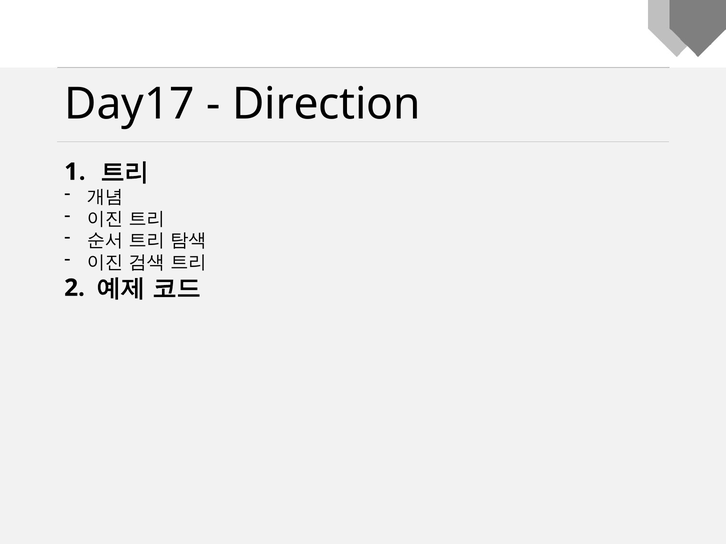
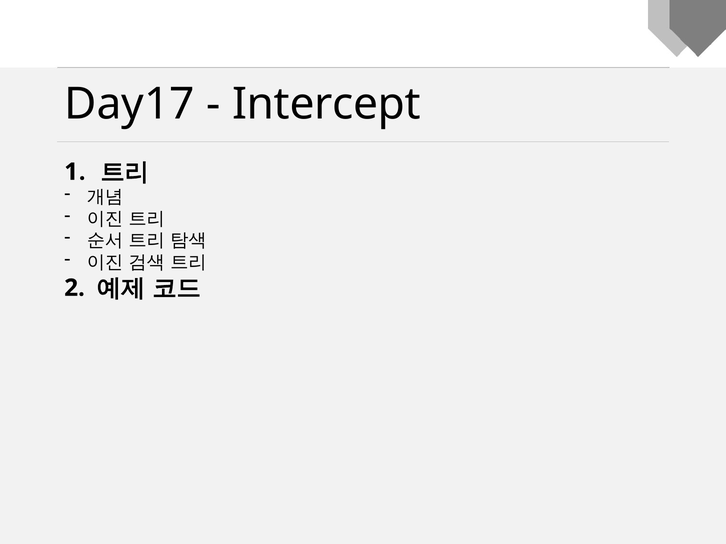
Direction: Direction -> Intercept (326, 104)
